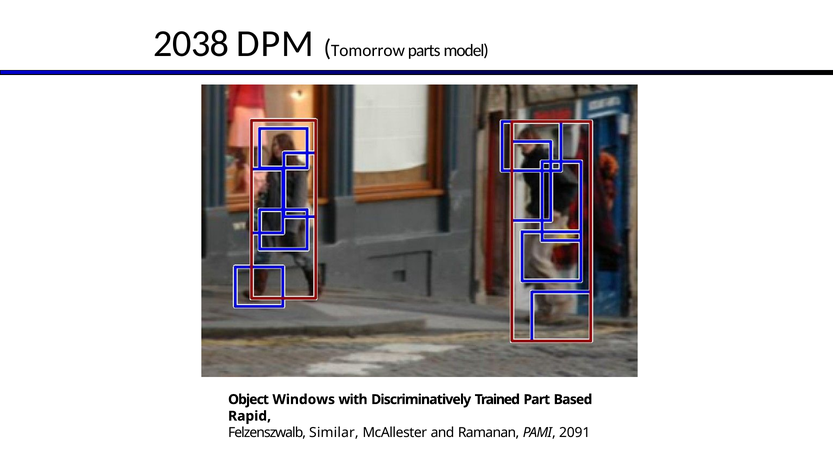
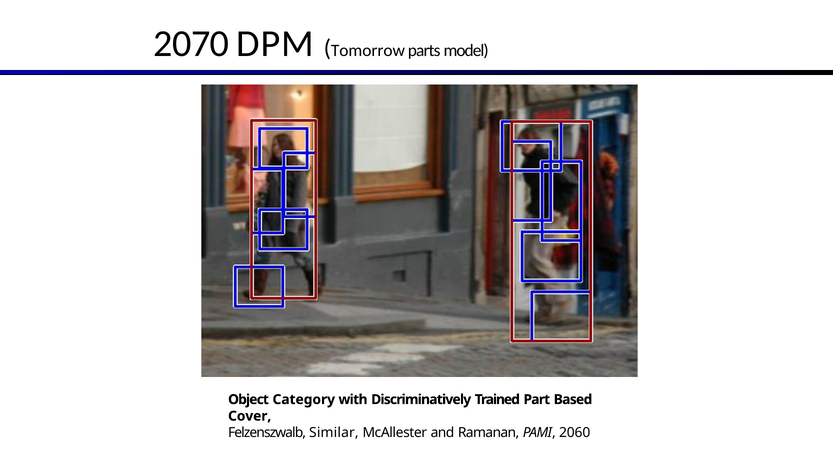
2038: 2038 -> 2070 (191, 44)
Windows: Windows -> Category (304, 400)
Rapid: Rapid -> Cover (250, 417)
2091: 2091 -> 2060 (575, 433)
